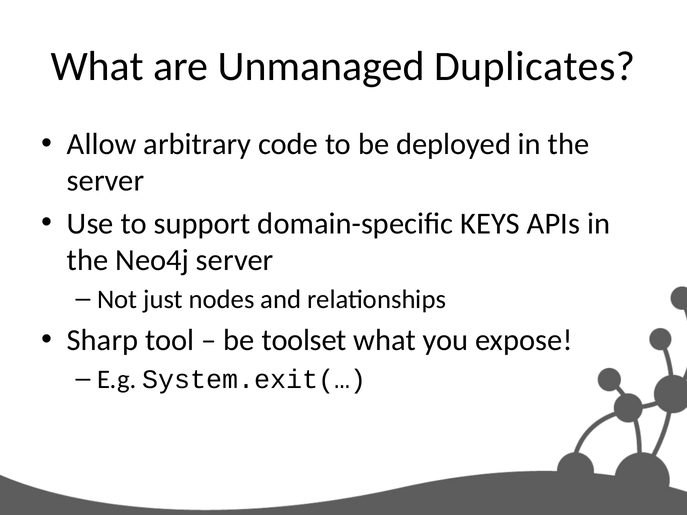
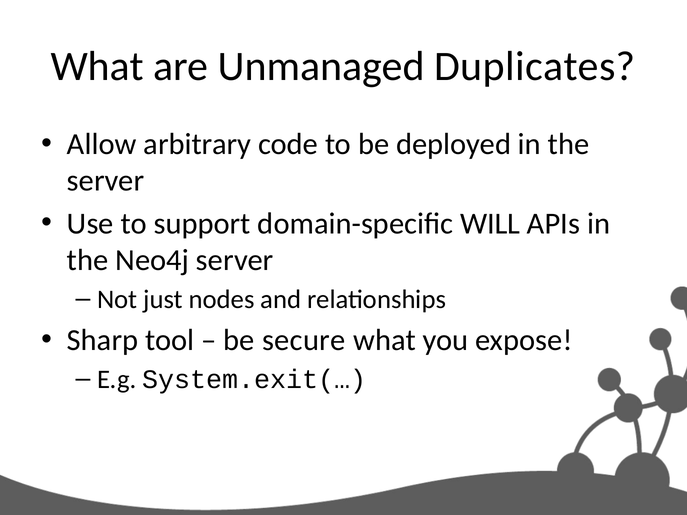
KEYS: KEYS -> WILL (490, 224)
toolset: toolset -> secure (304, 340)
